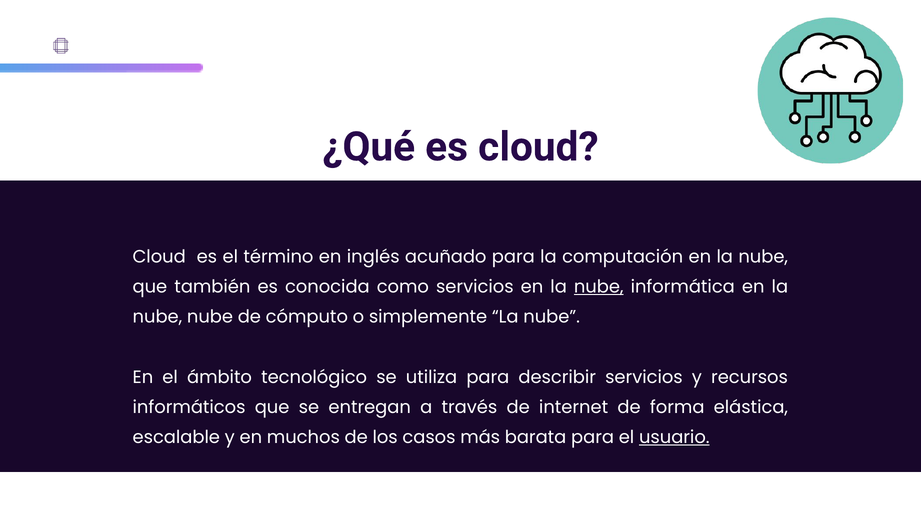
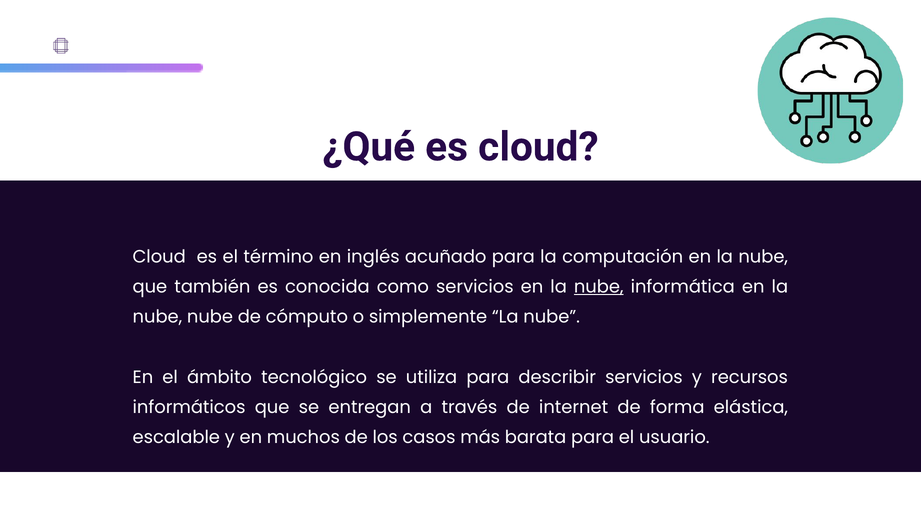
usuario underline: present -> none (674, 438)
